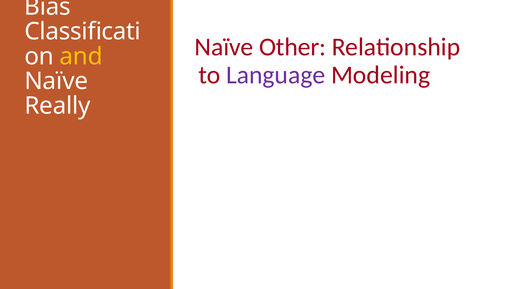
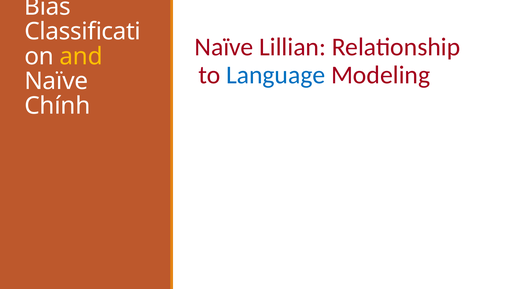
Other: Other -> Lillian (293, 47)
Language colour: purple -> blue (276, 75)
Really: Really -> Chính (57, 106)
